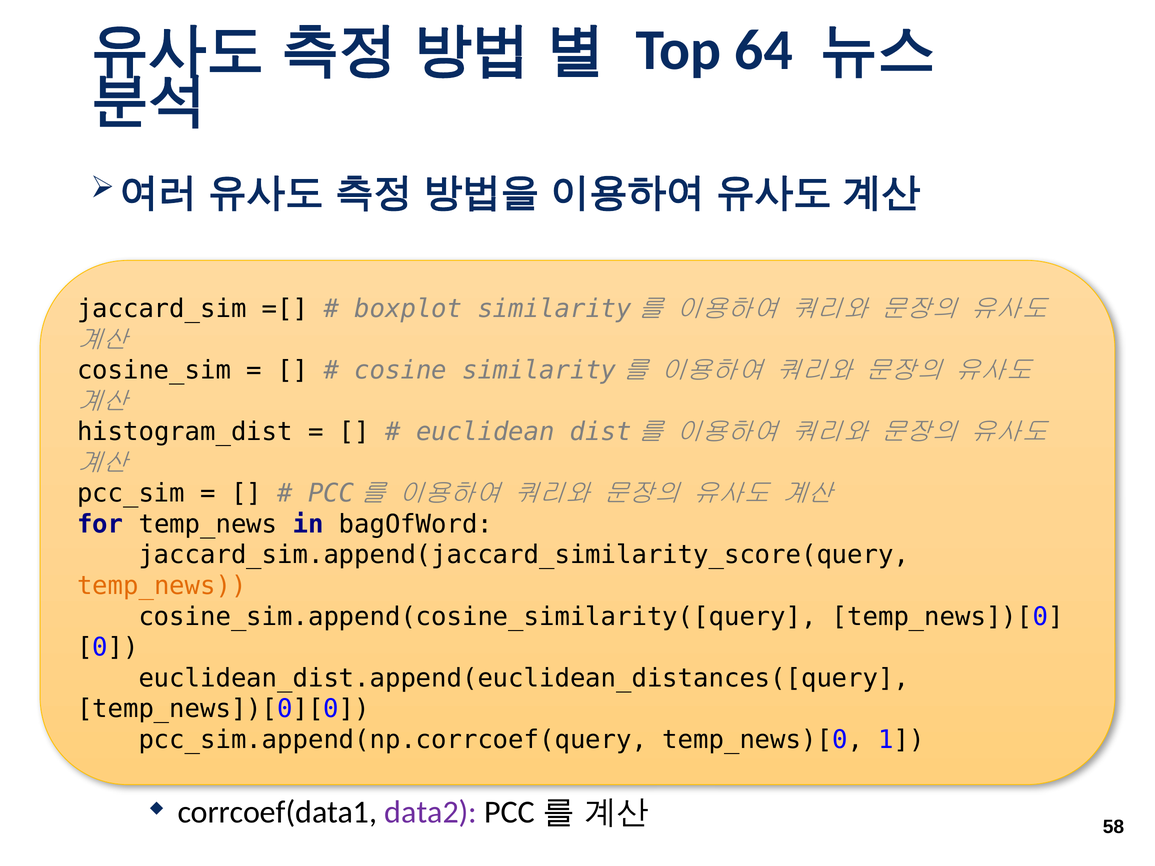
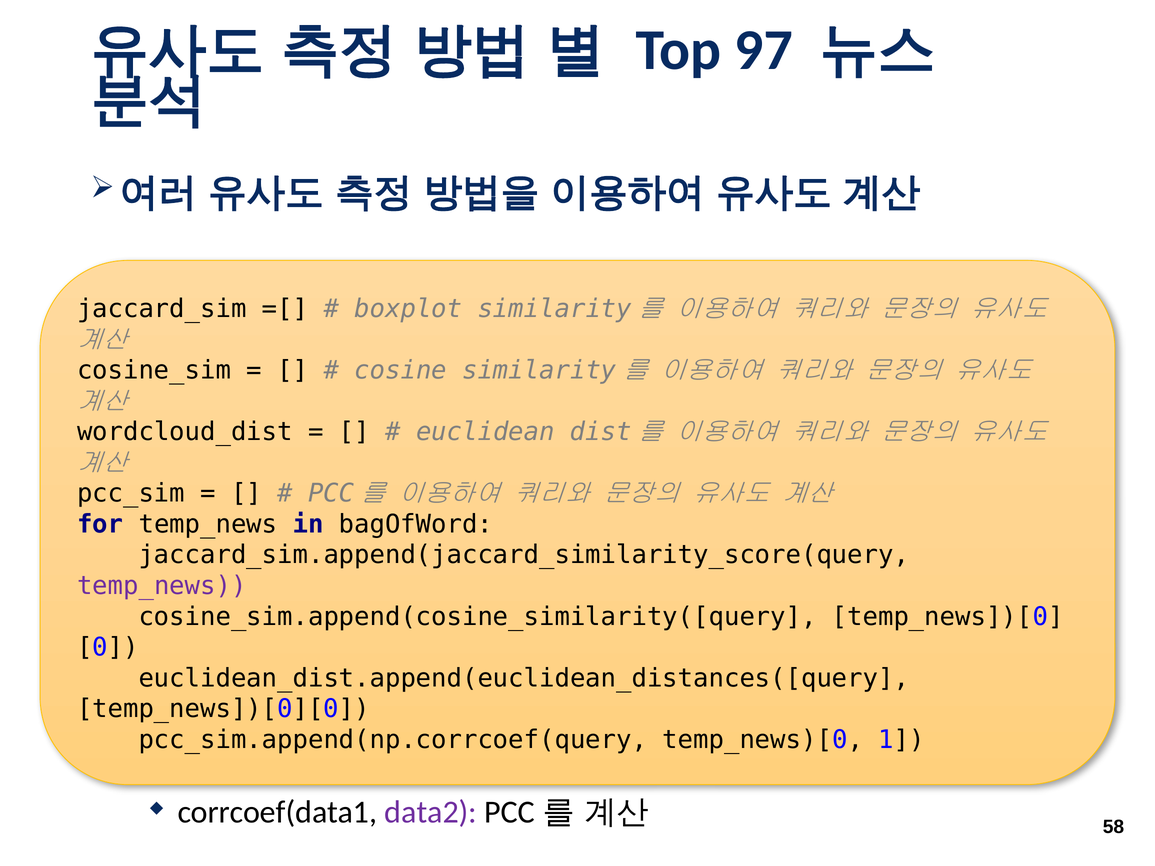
64: 64 -> 97 (764, 50)
histogram_dist: histogram_dist -> wordcloud_dist (185, 432)
temp_news colour: orange -> purple (162, 586)
